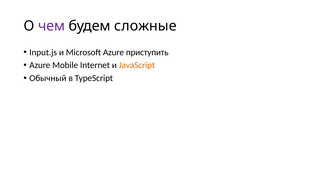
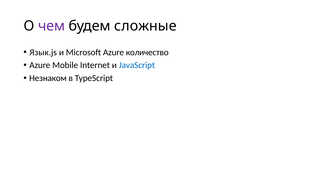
Input.js: Input.js -> Язык.js (43, 52)
приступить: приступить -> количество (147, 52)
JavaScript colour: orange -> blue (137, 65)
Обычный: Обычный -> Незнаком (48, 78)
